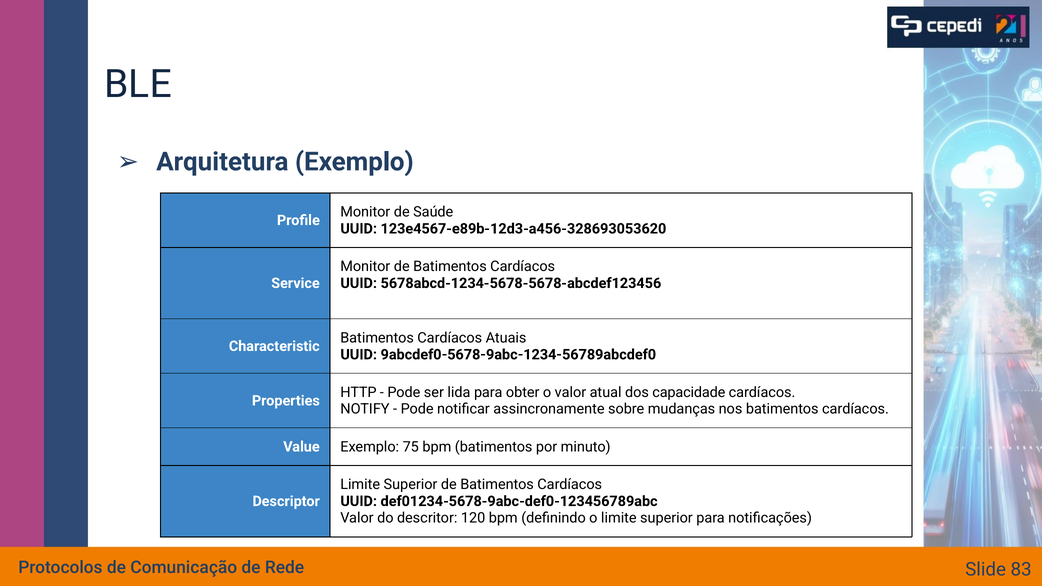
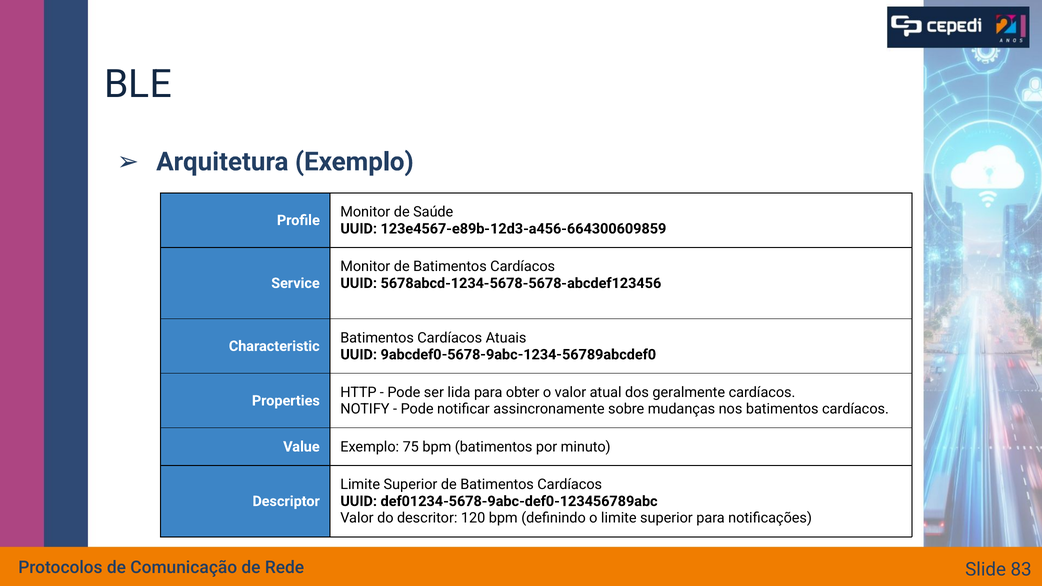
123e4567-e89b-12d3-a456-328693053620: 123e4567-e89b-12d3-a456-328693053620 -> 123e4567-e89b-12d3-a456-664300609859 (523, 229)
capacidade: capacidade -> geralmente (689, 392)
